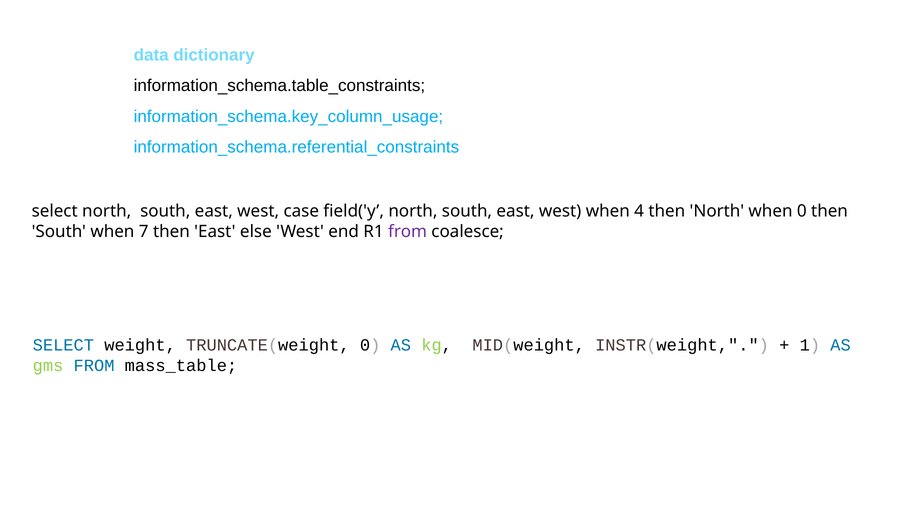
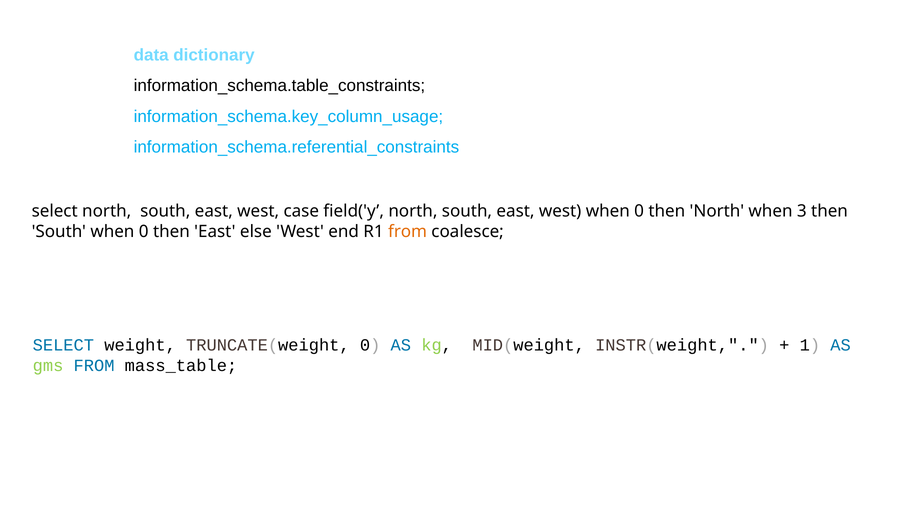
west when 4: 4 -> 0 (639, 211)
when 0: 0 -> 3 (802, 211)
South when 7: 7 -> 0 (144, 232)
from colour: purple -> orange (408, 232)
